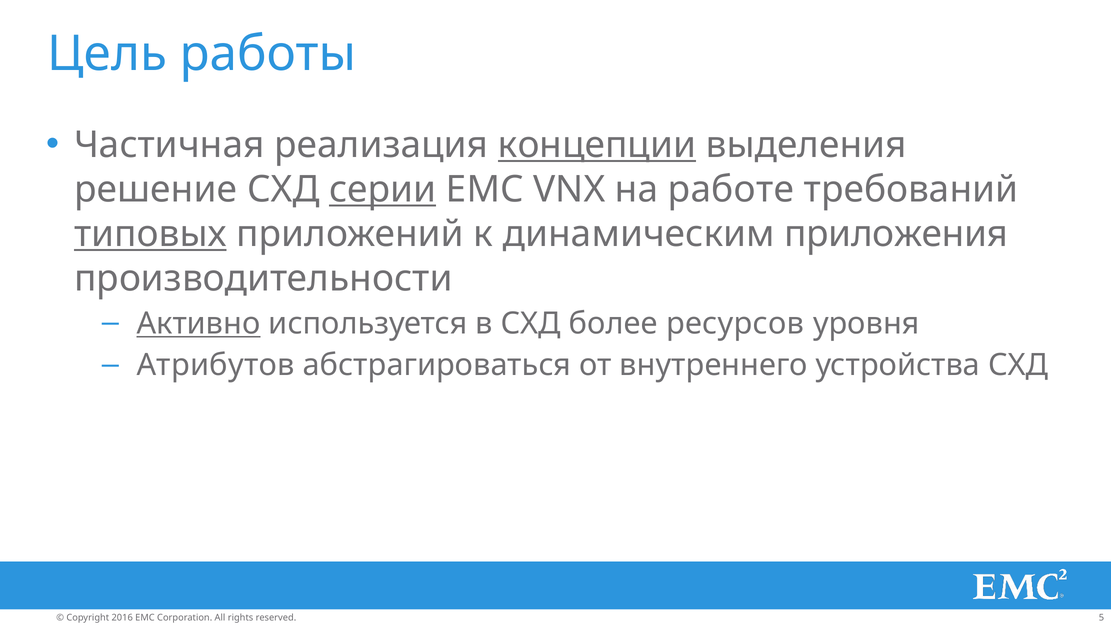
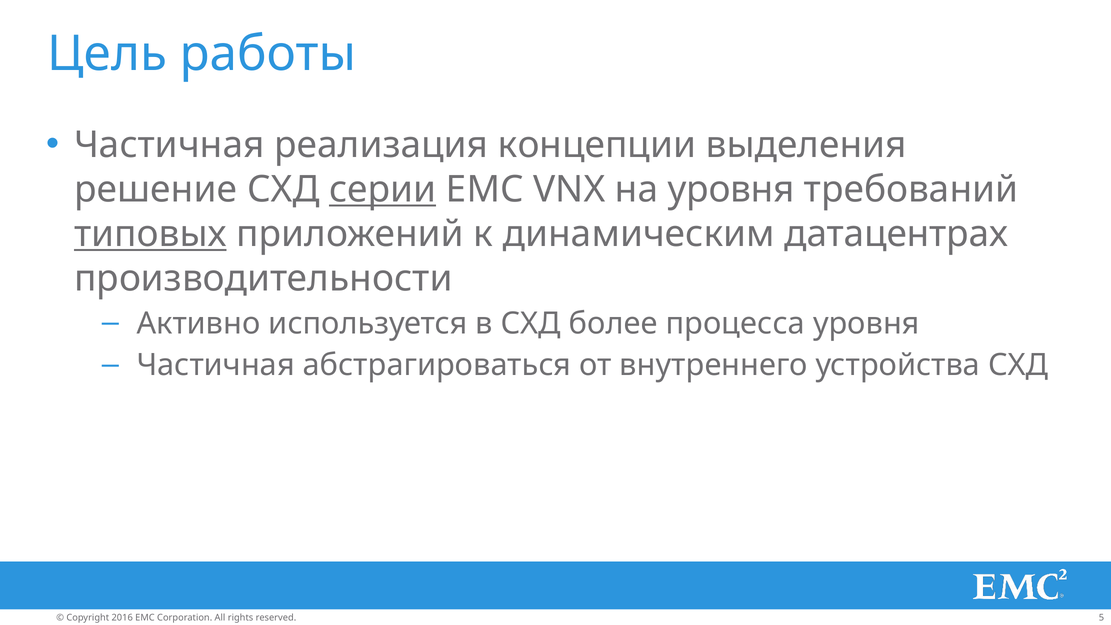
концепции underline: present -> none (597, 145)
на работе: работе -> уровня (731, 190)
приложения: приложения -> датацентрах (896, 234)
Активно underline: present -> none (199, 323)
ресурсов: ресурсов -> процесса (735, 323)
Атрибутов: Атрибутов -> Частичная (216, 365)
